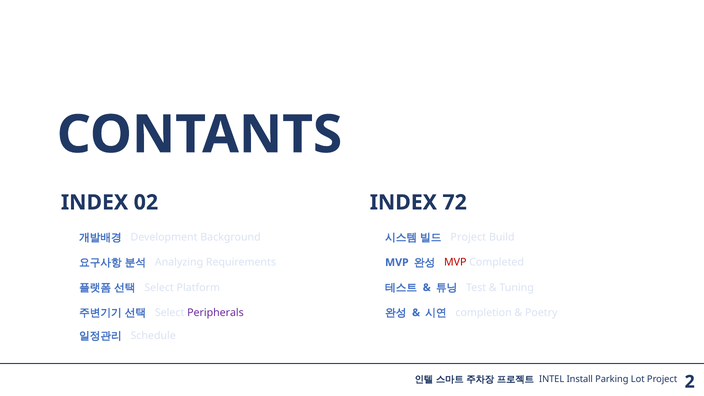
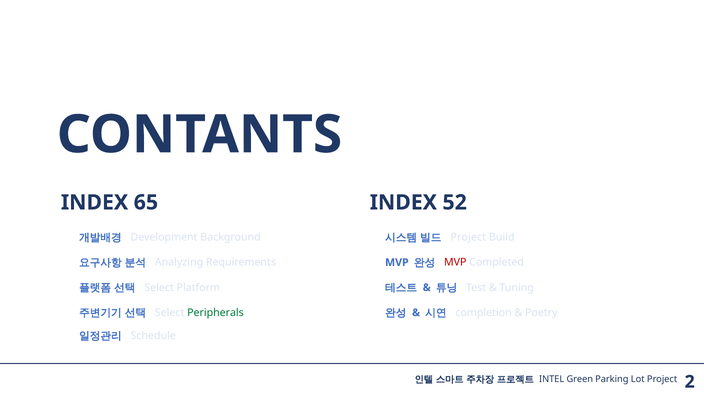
02: 02 -> 65 (146, 202)
72: 72 -> 52 (455, 202)
Peripherals colour: purple -> green (215, 313)
Install: Install -> Green (580, 379)
